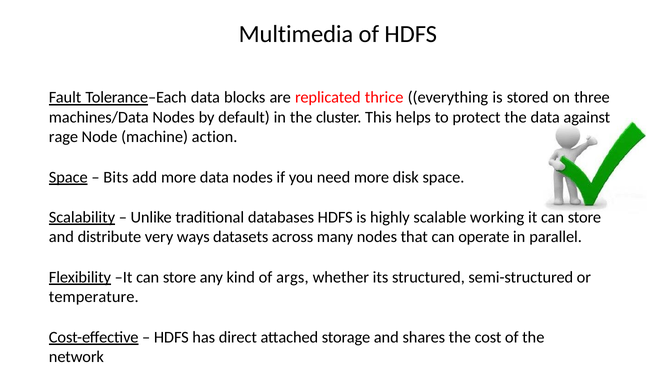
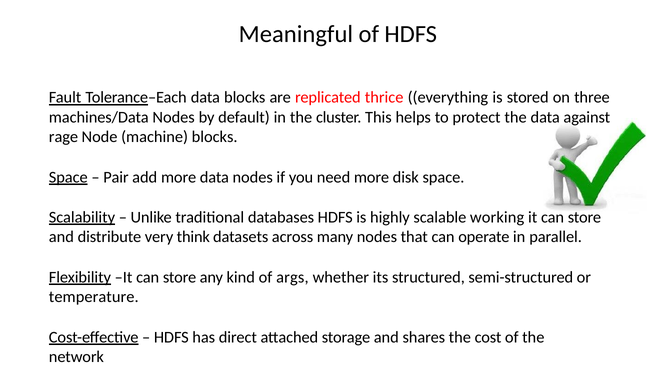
Multimedia: Multimedia -> Meaningful (296, 34)
machine action: action -> blocks (215, 137)
Bits: Bits -> Pair (116, 177)
ways: ways -> think (193, 237)
